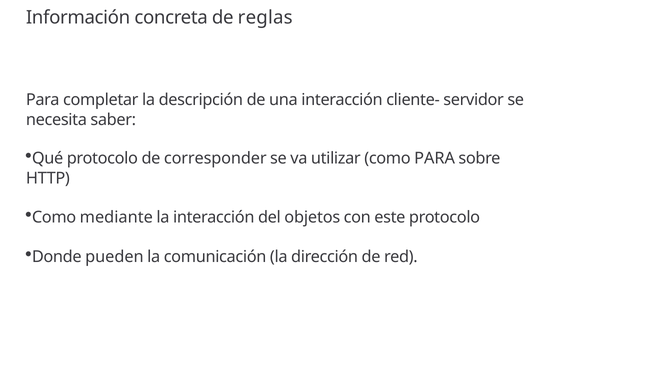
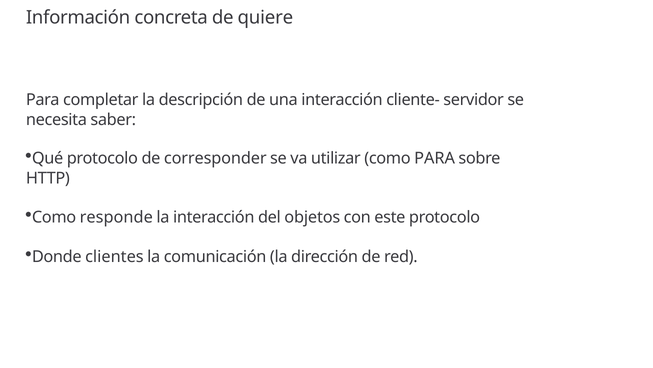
reglas: reglas -> quiere (265, 17)
mediante: mediante -> responde (116, 217)
pueden: pueden -> clientes (114, 256)
